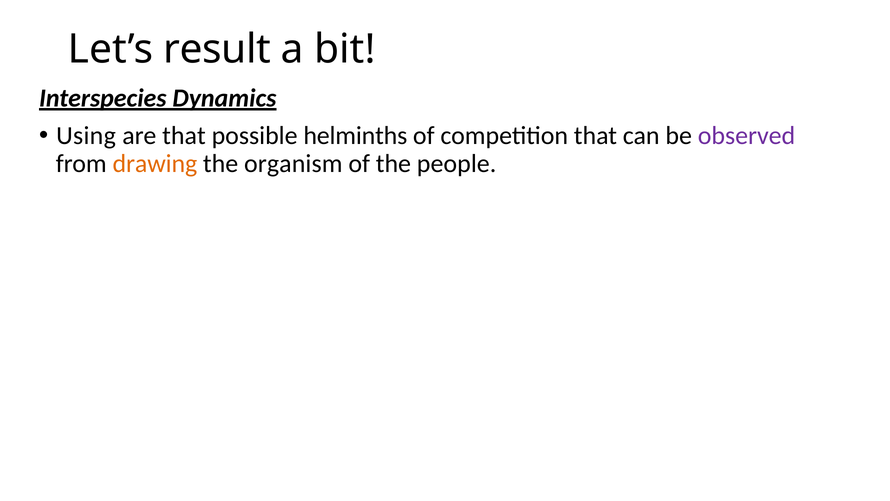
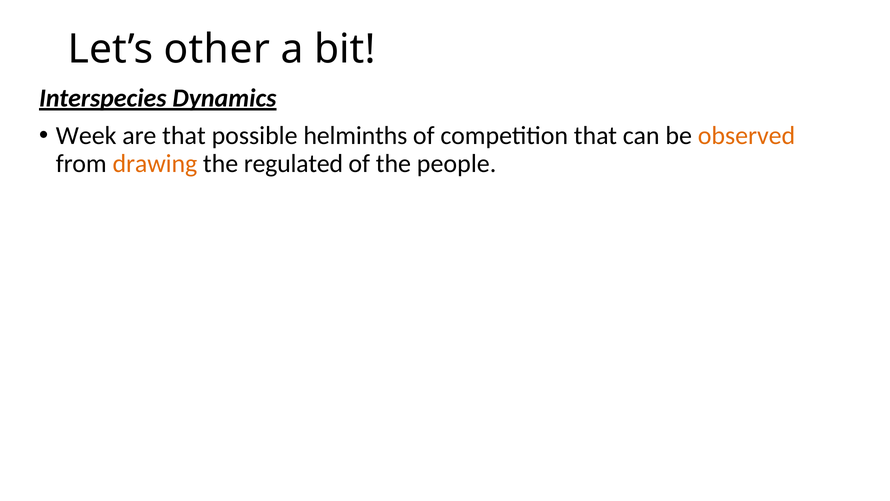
result: result -> other (217, 49)
Using: Using -> Week (86, 135)
observed colour: purple -> orange (747, 135)
organism: organism -> regulated (293, 163)
